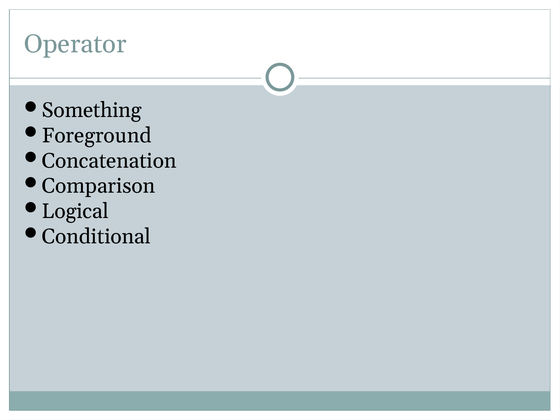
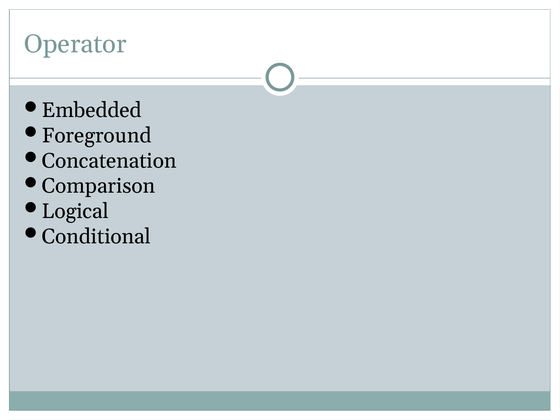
Something: Something -> Embedded (92, 110)
